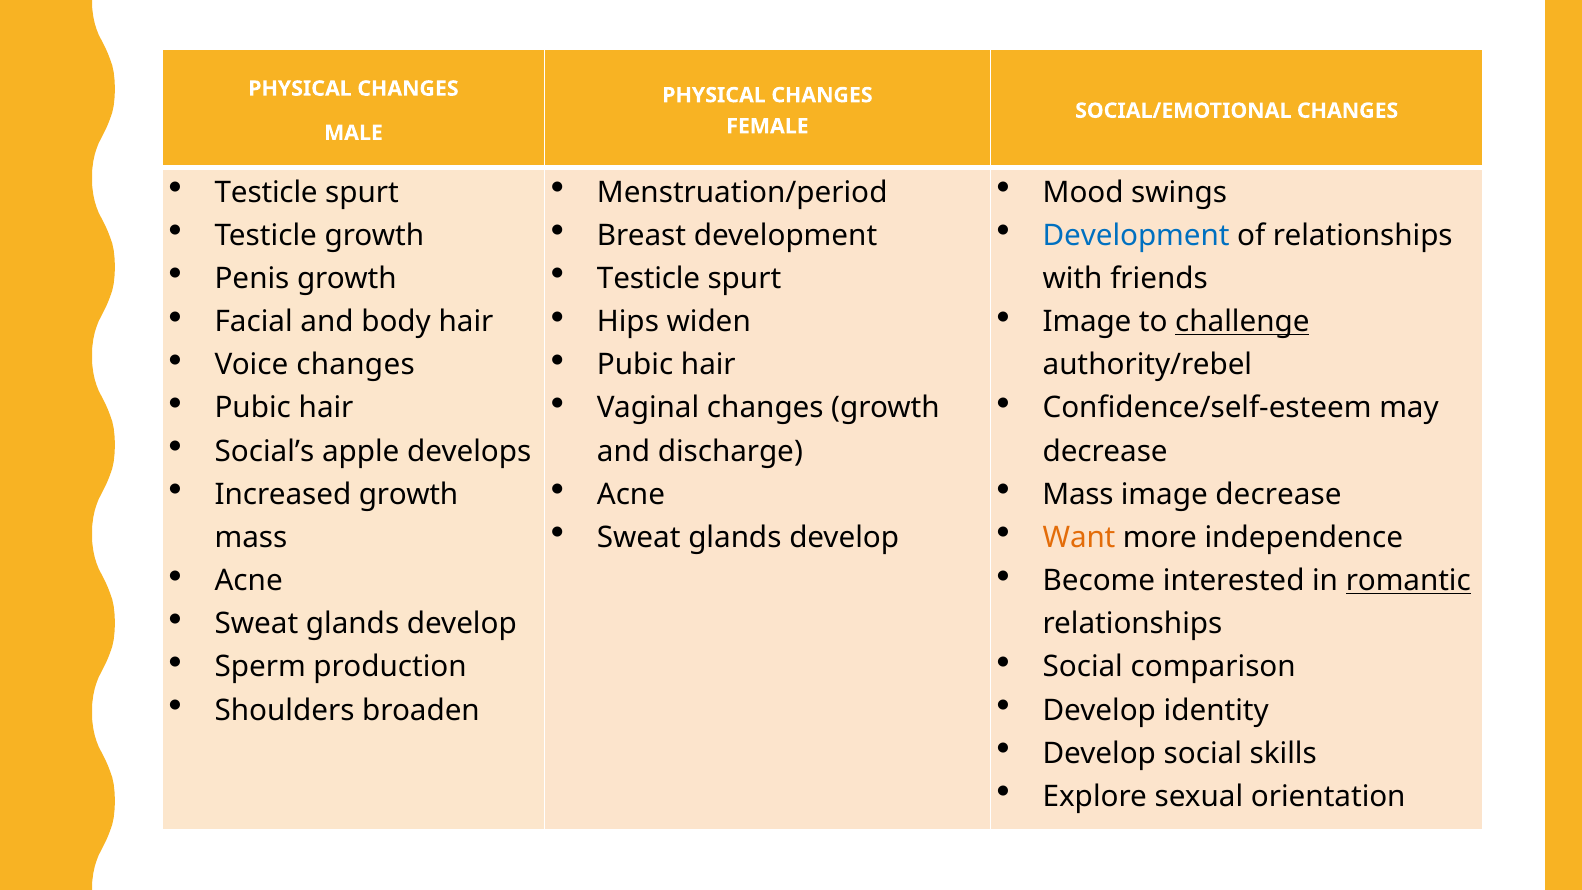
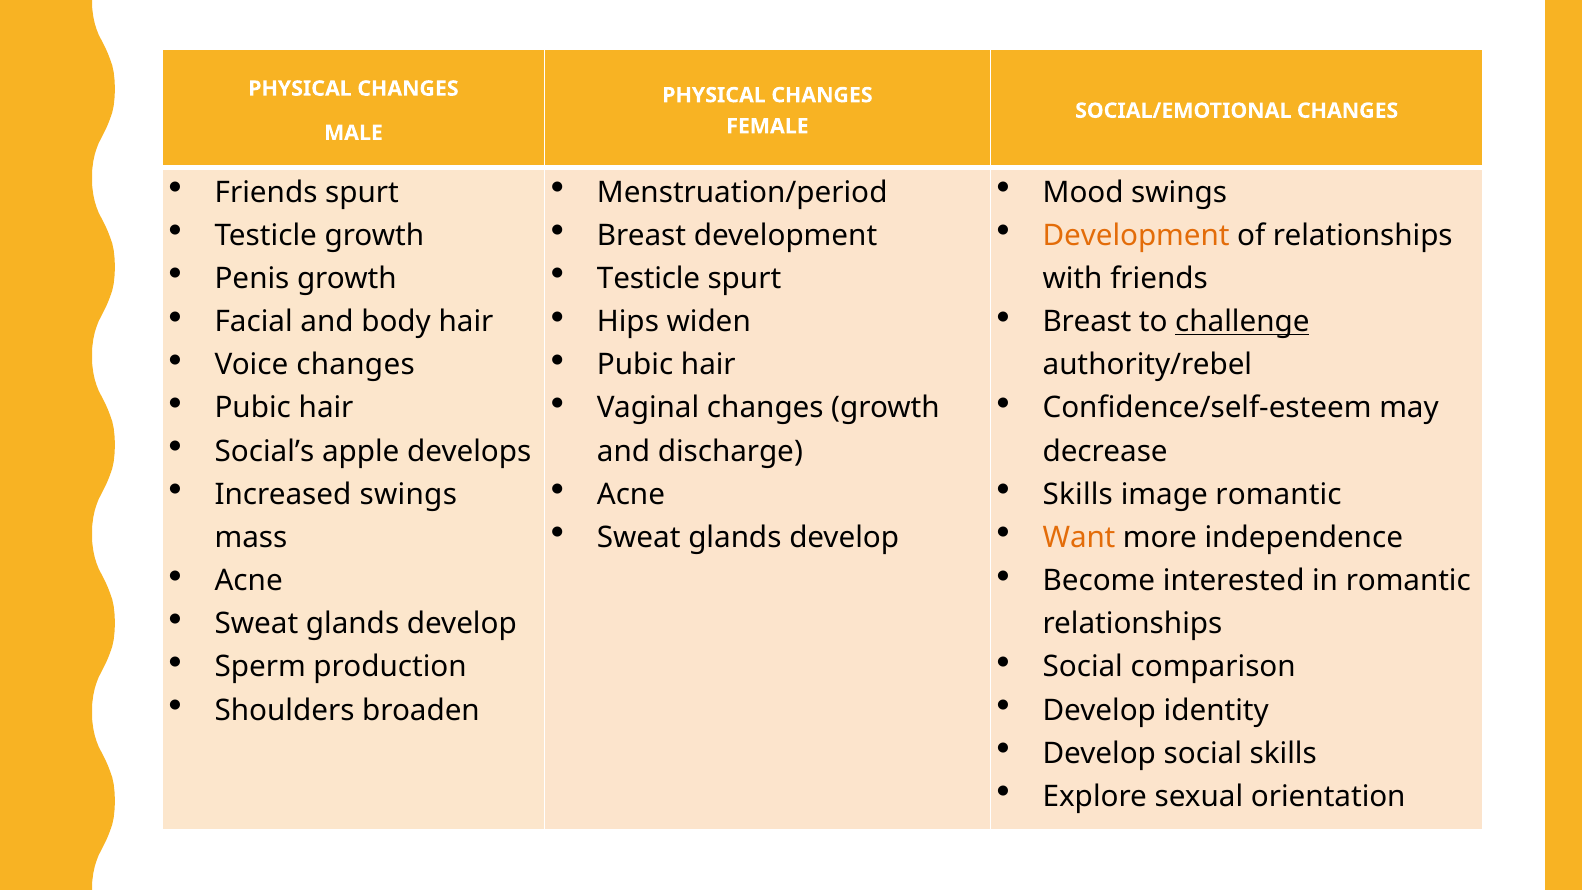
Testicle: Testicle -> Friends (266, 192)
Development colour: blue -> orange (1136, 235)
Image: Image -> Breast (1087, 322)
Increased growth: growth -> swings (408, 494)
Mass: Mass -> Skills (1078, 494)
image decrease: decrease -> romantic (1278, 494)
romantic underline: present -> none (1408, 581)
